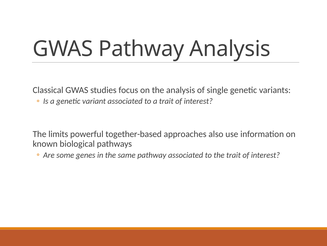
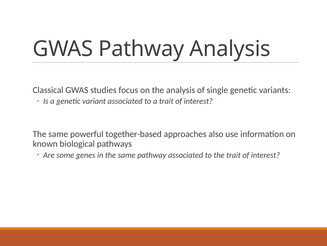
limits: limits -> same (58, 134)
